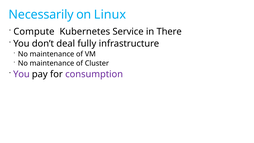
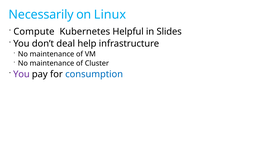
Service: Service -> Helpful (128, 32)
There: There -> Slides (169, 32)
fully: fully -> help (87, 44)
consumption colour: purple -> blue (94, 74)
